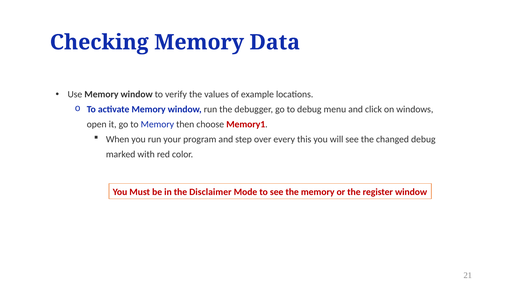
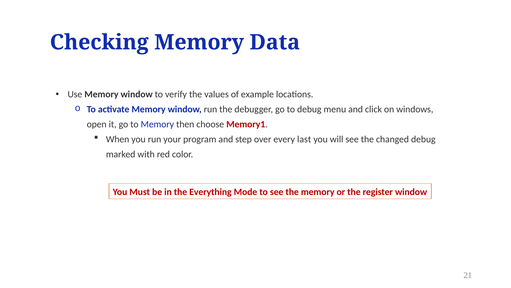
this: this -> last (304, 139)
Disclaimer: Disclaimer -> Everything (210, 191)
